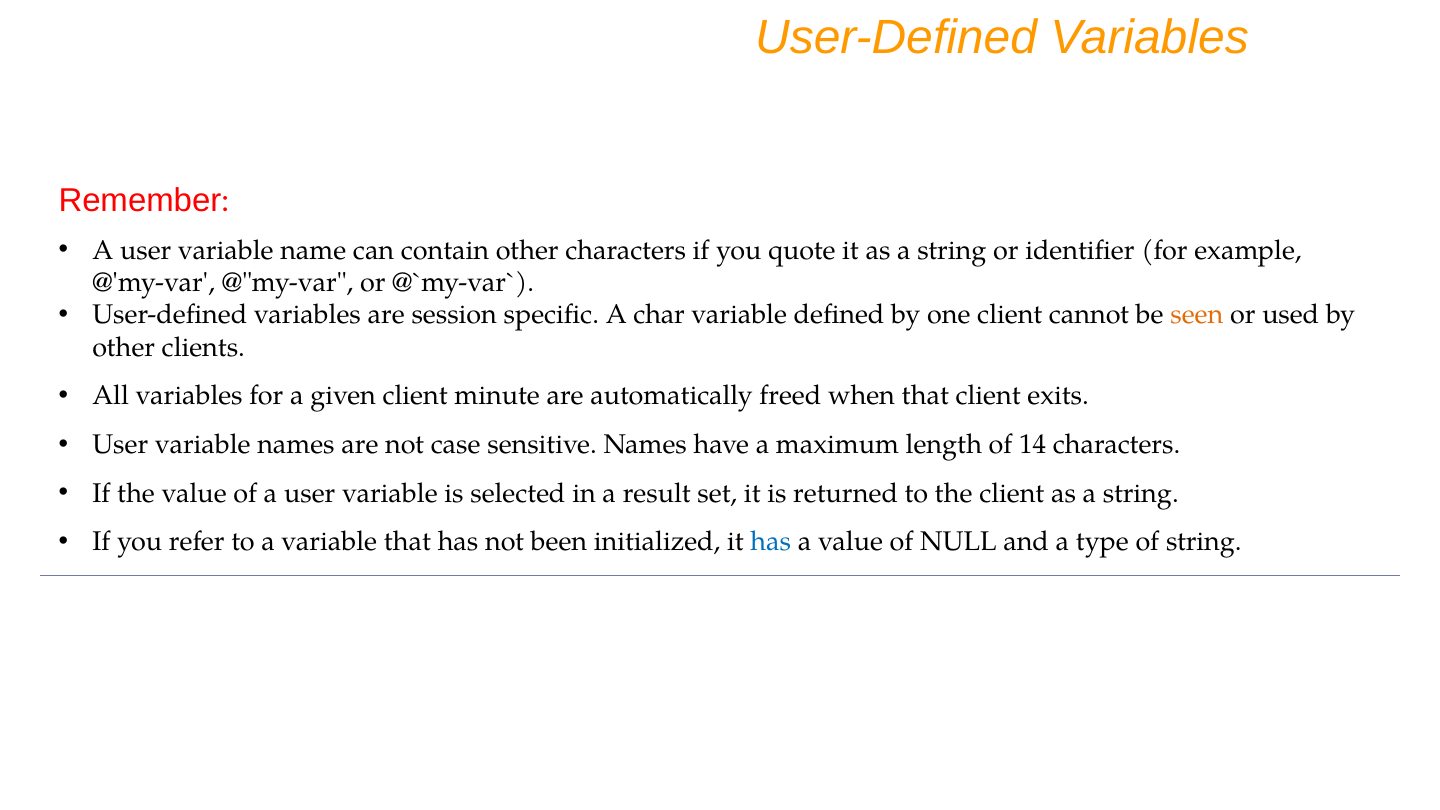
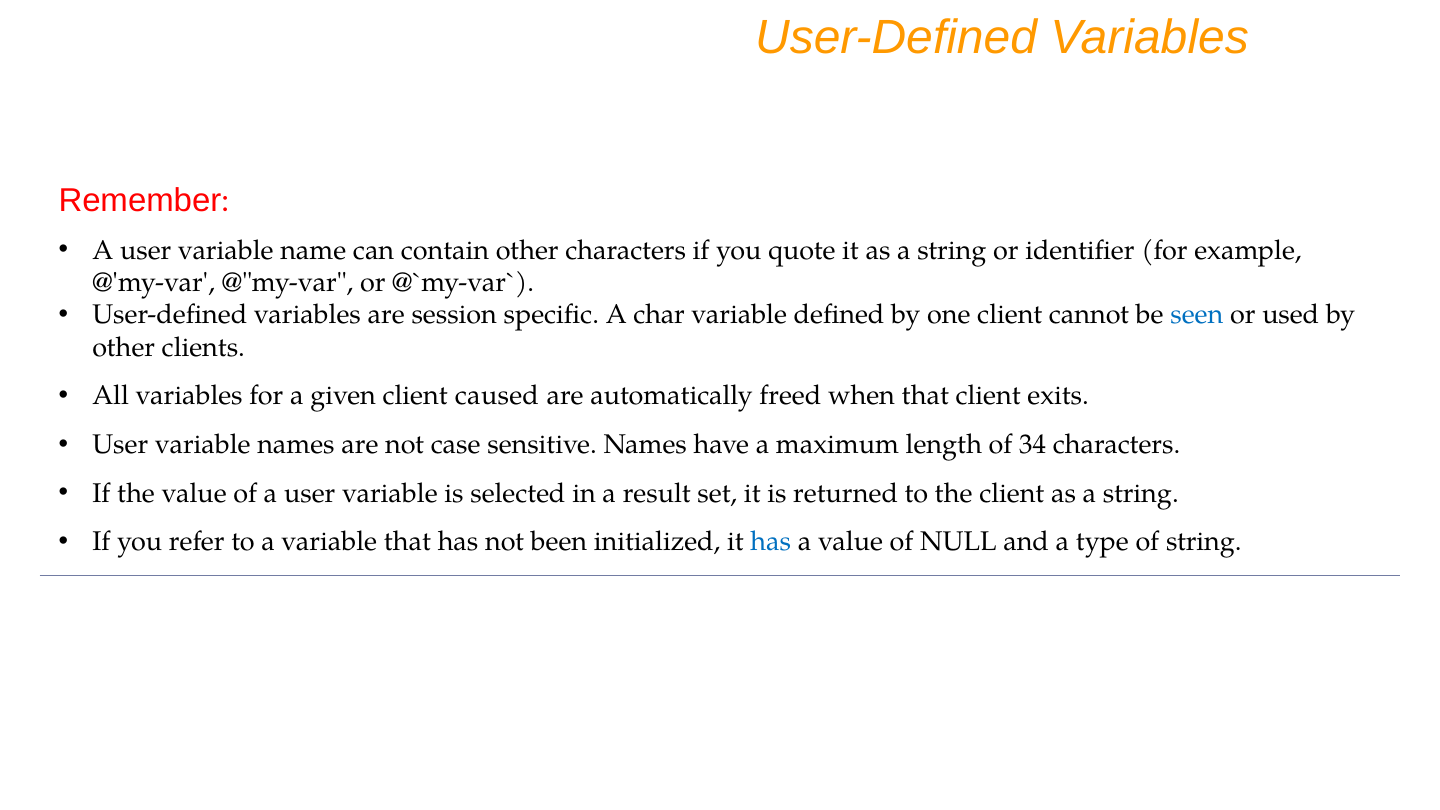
seen colour: orange -> blue (1197, 315)
minute: minute -> caused (497, 396)
14: 14 -> 34 (1033, 445)
